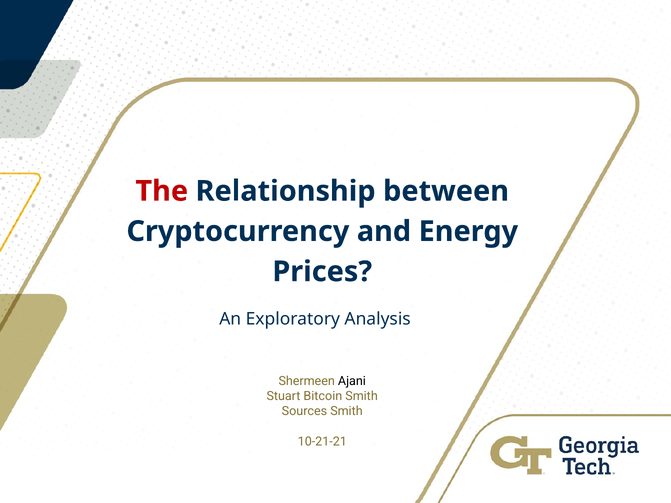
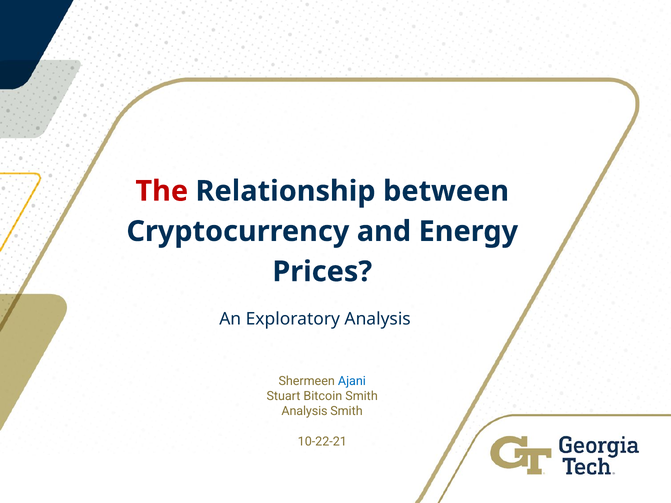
Ajani colour: black -> blue (352, 381)
Sources: Sources -> Analysis (305, 412)
10-21-21: 10-21-21 -> 10-22-21 (322, 442)
